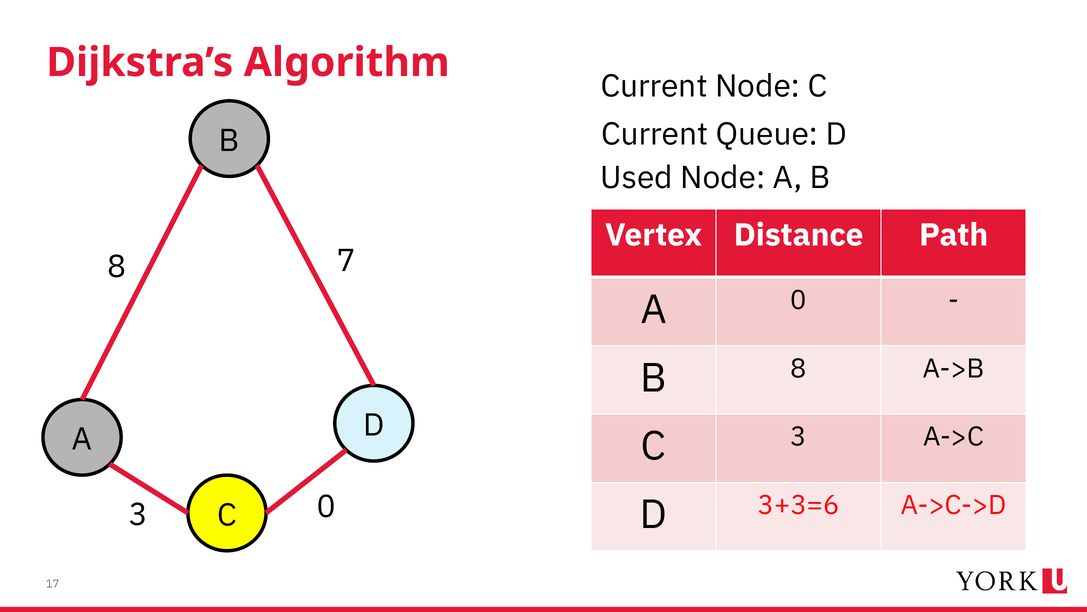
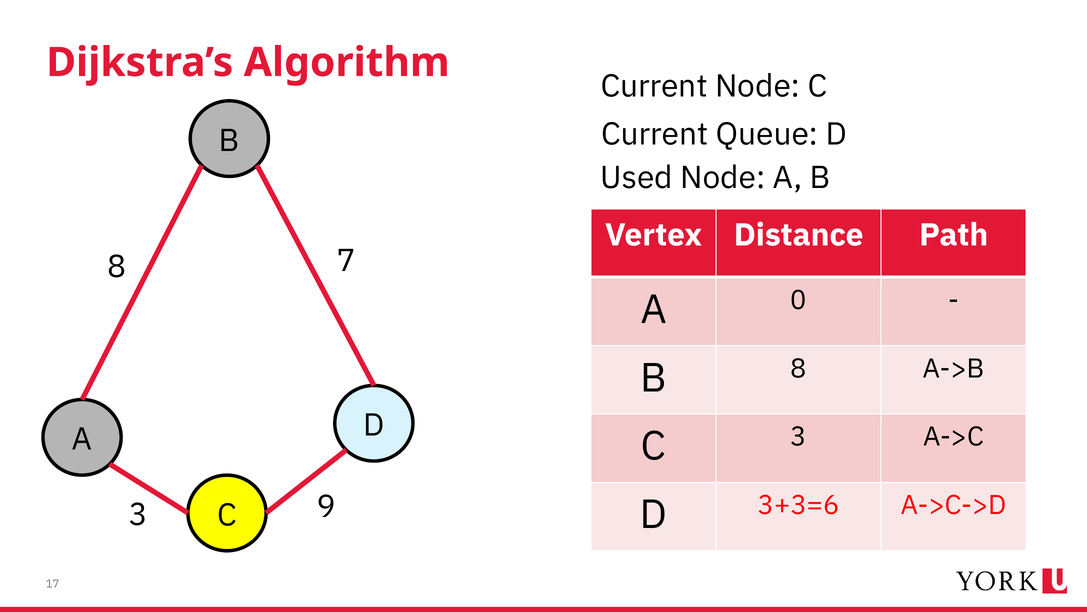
3 0: 0 -> 9 (326, 506)
